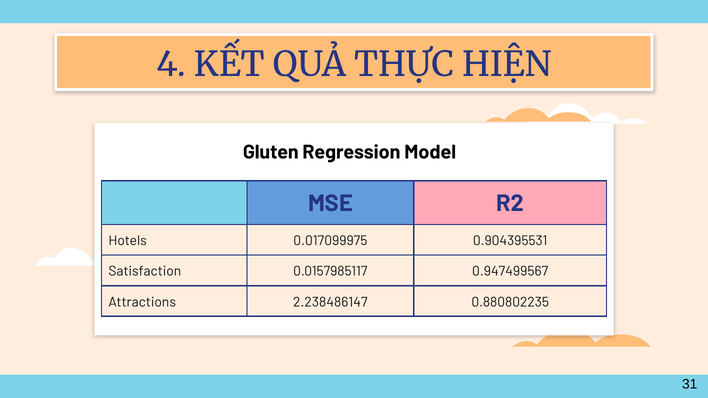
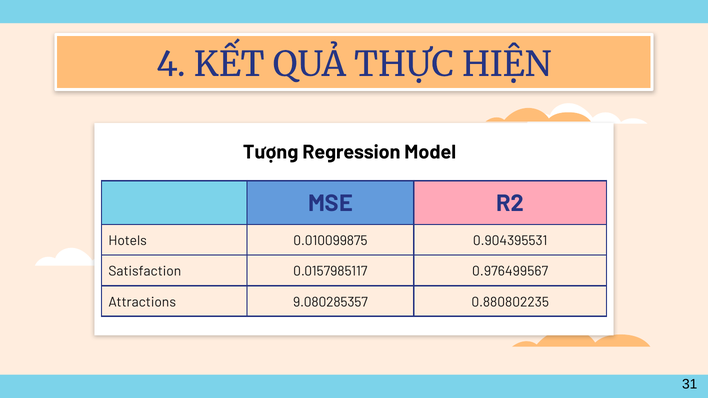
Gluten: Gluten -> Tượng (271, 152)
0.017099975: 0.017099975 -> 0.010099875 (330, 241)
0.947499567: 0.947499567 -> 0.976499567 (510, 272)
2.238486147: 2.238486147 -> 9.080285357 (330, 302)
